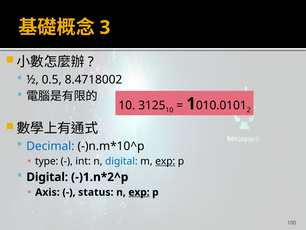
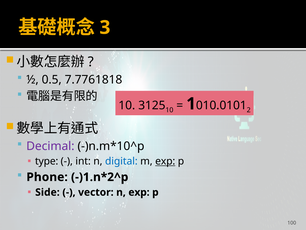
8.4718002: 8.4718002 -> 7.7761818 (94, 79)
Decimal colour: blue -> purple (50, 146)
Digital: Digital -> Phone (47, 177)
Axis: Axis -> Side (47, 192)
status: status -> vector (96, 192)
exp underline: present -> none (139, 192)
